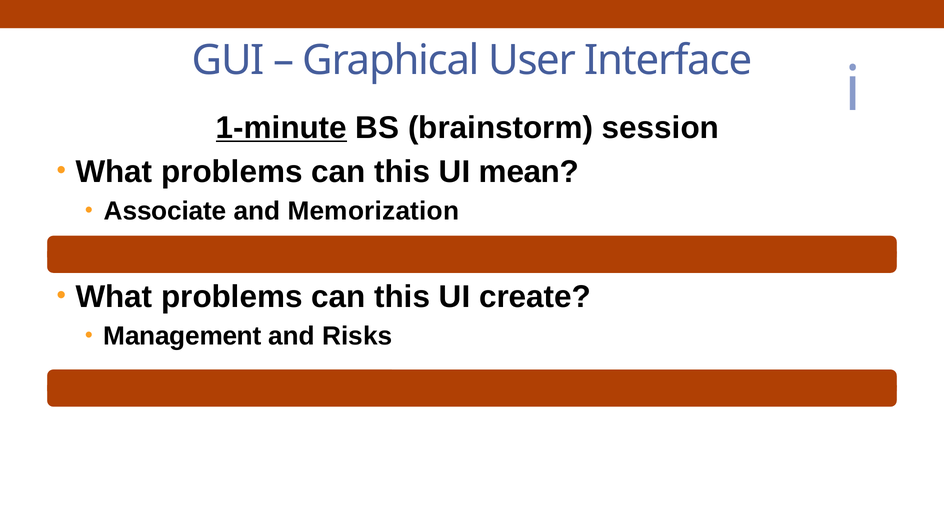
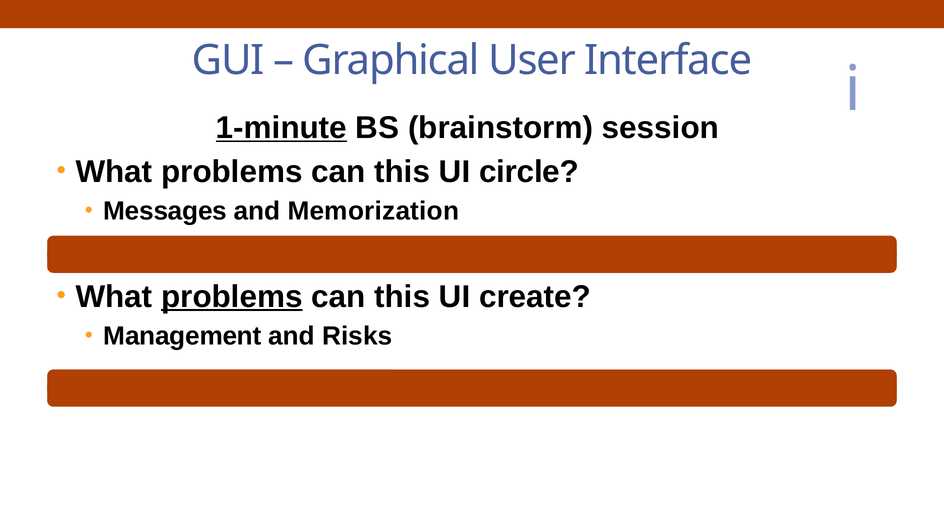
mean: mean -> circle (529, 172)
Associate: Associate -> Messages (165, 211)
problems underline: none -> present (232, 297)
